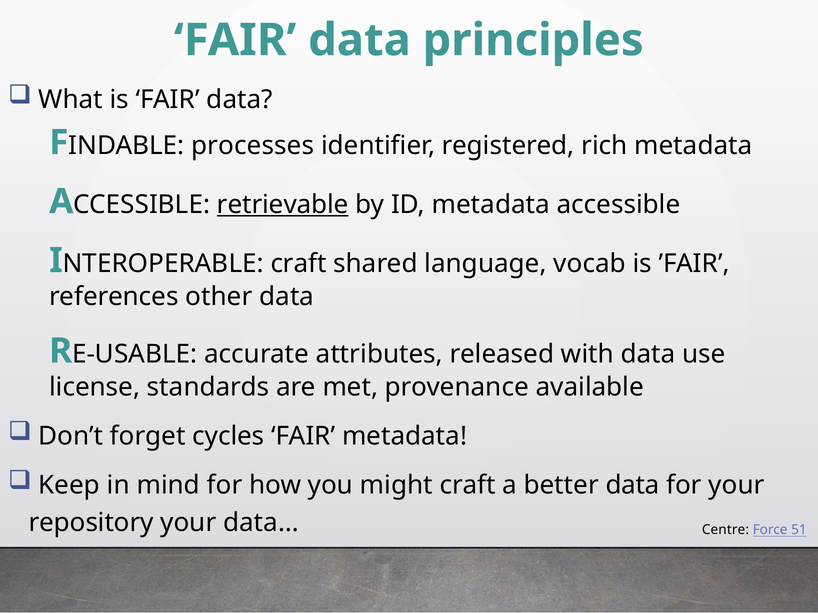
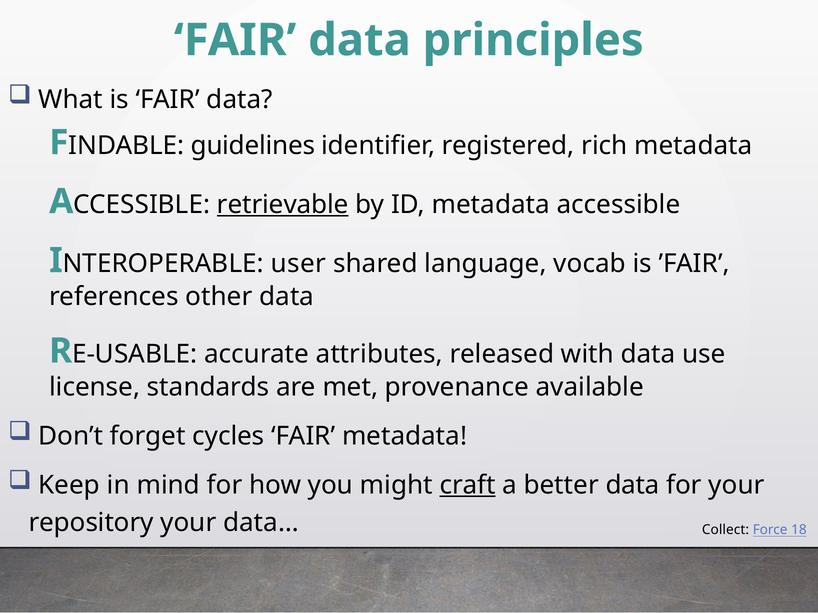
processes: processes -> guidelines (253, 146)
INTEROPERABLE craft: craft -> user (298, 264)
craft underline: none -> present (468, 485)
Centre: Centre -> Collect (725, 530)
51: 51 -> 18 (799, 530)
